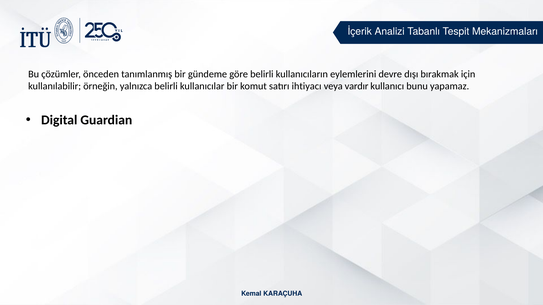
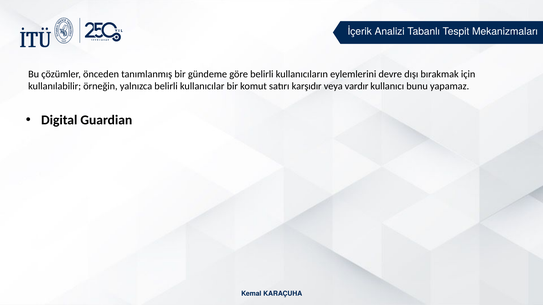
ihtiyacı: ihtiyacı -> karşıdır (307, 86)
